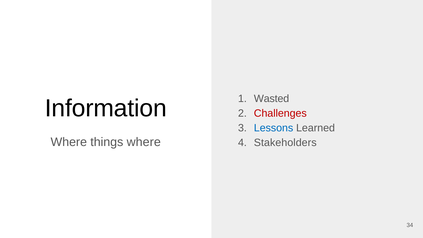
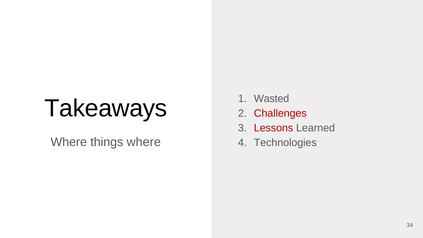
Information: Information -> Takeaways (106, 108)
Lessons colour: blue -> red (274, 128)
Stakeholders: Stakeholders -> Technologies (285, 143)
